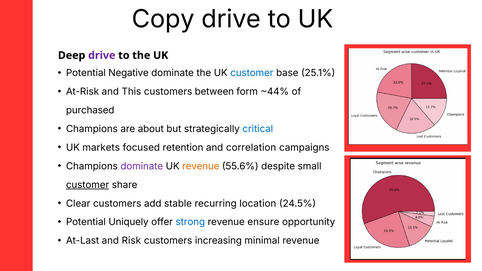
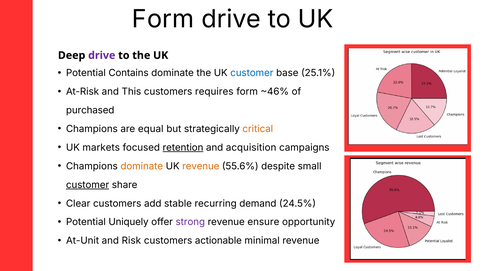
Copy: Copy -> Form (163, 19)
Negative: Negative -> Contains (129, 73)
between: between -> requires (214, 92)
~44%: ~44% -> ~46% (275, 92)
about: about -> equal (151, 129)
critical colour: blue -> orange (258, 129)
retention underline: none -> present (183, 148)
correlation: correlation -> acquisition (251, 148)
dominate colour: purple -> orange (142, 166)
location: location -> demand (258, 204)
strong colour: blue -> purple (190, 222)
At-Last: At-Last -> At-Unit (83, 241)
increasing: increasing -> actionable (218, 241)
